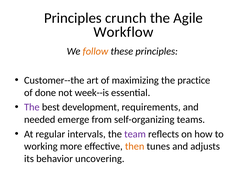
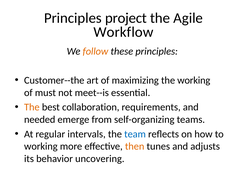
crunch: crunch -> project (126, 18)
the practice: practice -> working (194, 80)
done: done -> must (45, 93)
week--is: week--is -> meet--is (92, 93)
The colour: purple -> orange (32, 107)
development: development -> collaboration (91, 107)
team colour: purple -> blue (135, 134)
